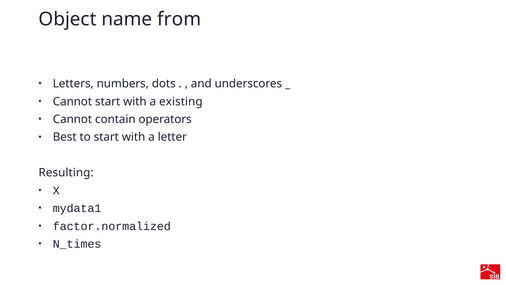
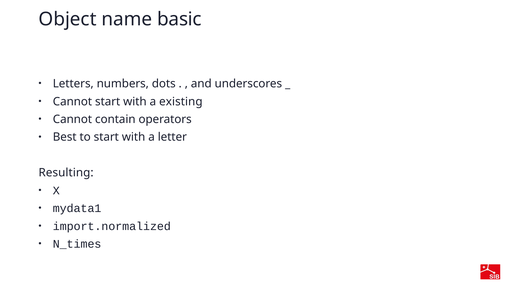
from: from -> basic (179, 19)
factor.normalized: factor.normalized -> import.normalized (112, 226)
